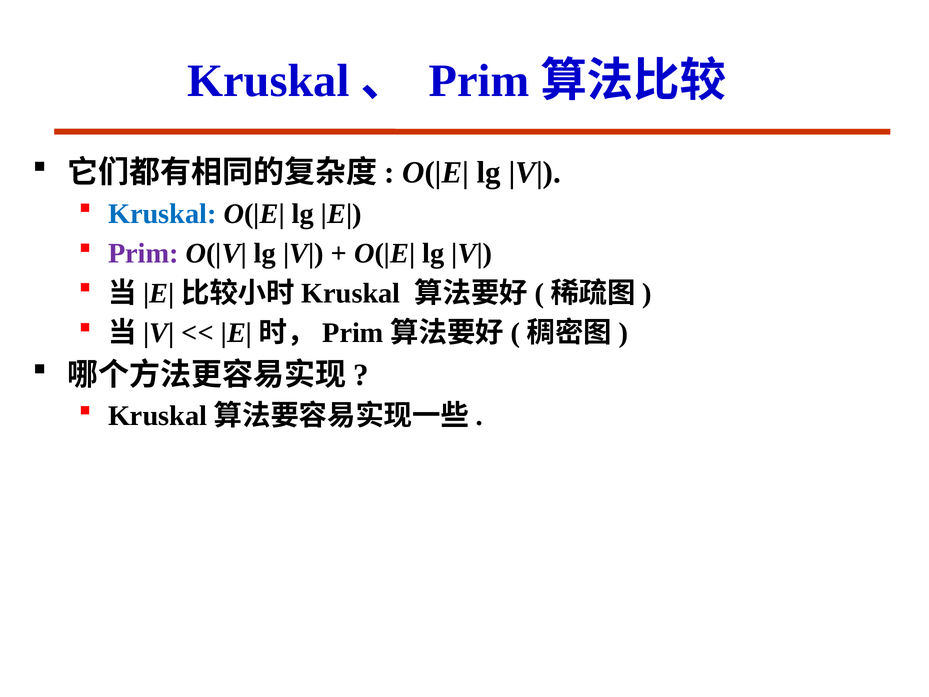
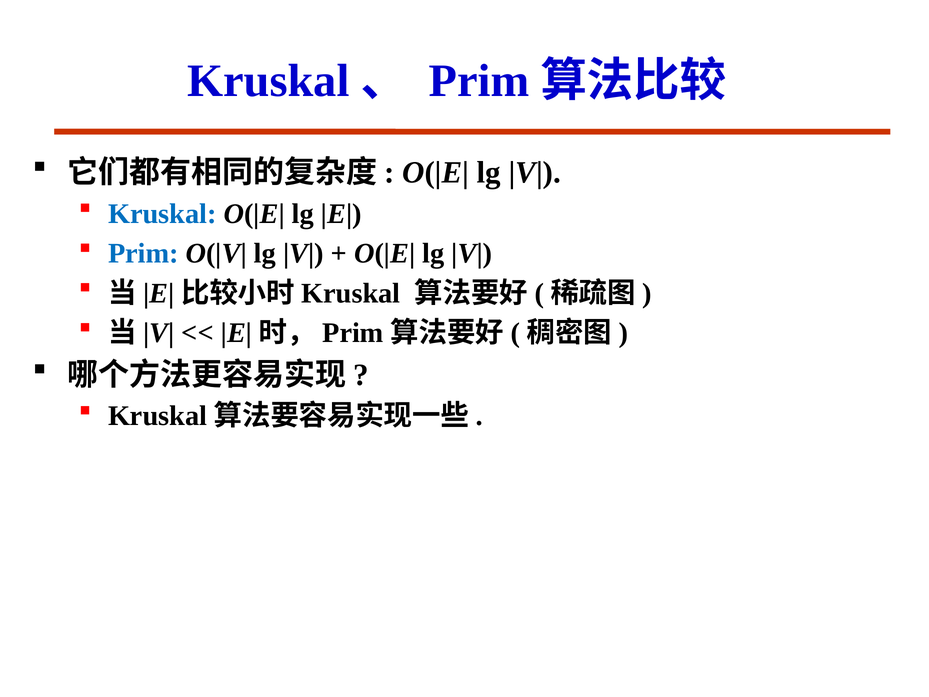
Prim colour: purple -> blue (143, 253)
